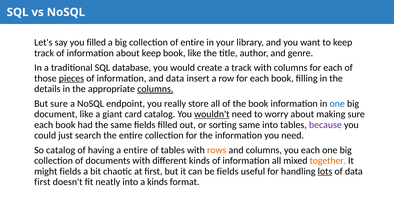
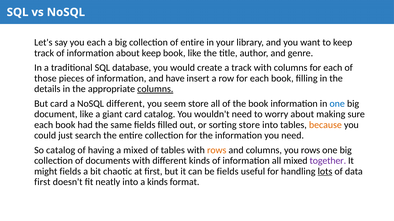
you filled: filled -> each (96, 43)
pieces underline: present -> none (71, 79)
and data: data -> have (175, 79)
But sure: sure -> card (59, 104)
NoSQL endpoint: endpoint -> different (126, 104)
really: really -> seem (175, 104)
wouldn't underline: present -> none (212, 115)
sorting same: same -> store (249, 125)
because colour: purple -> orange (325, 125)
a entire: entire -> mixed (136, 151)
you each: each -> rows (311, 151)
together colour: orange -> purple (328, 161)
